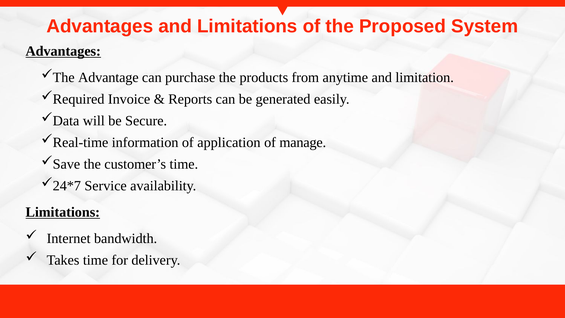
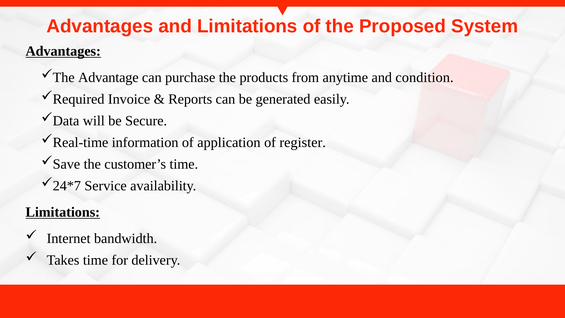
limitation: limitation -> condition (425, 77)
manage: manage -> register (303, 142)
